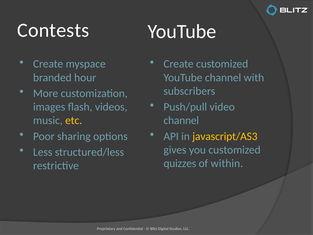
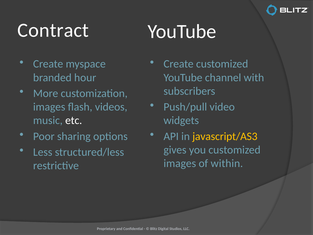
Contests: Contests -> Contract (53, 30)
etc colour: yellow -> white (74, 120)
channel: channel -> widgets (181, 120)
quizzes: quizzes -> images (180, 163)
